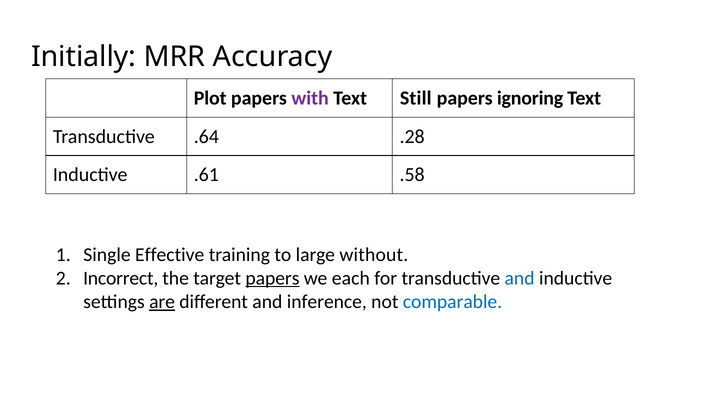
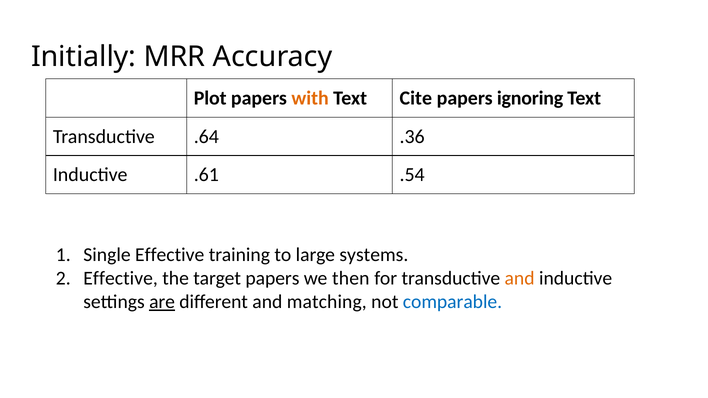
with colour: purple -> orange (310, 98)
Still: Still -> Cite (416, 98)
.28: .28 -> .36 (412, 137)
.58: .58 -> .54 (412, 175)
without: without -> systems (374, 255)
Incorrect: Incorrect -> Effective (121, 278)
papers underline: present -> none (272, 278)
each: each -> then (351, 278)
and colour: blue -> orange (520, 278)
inference: inference -> matching (327, 302)
